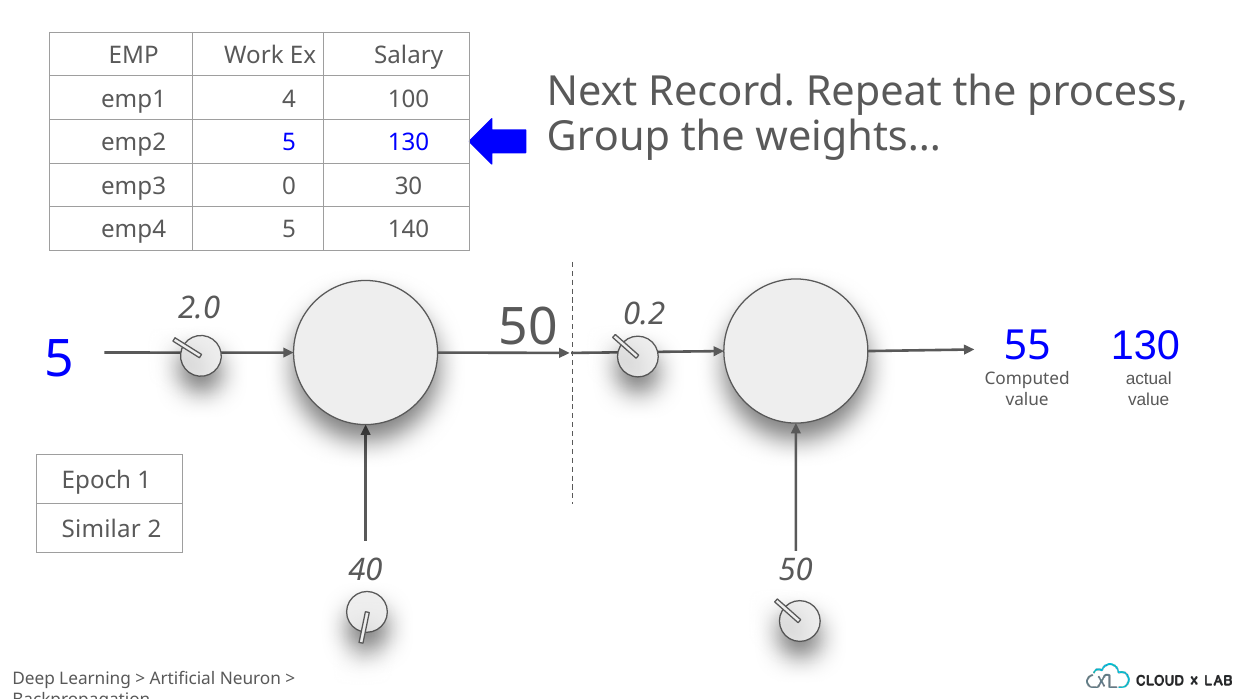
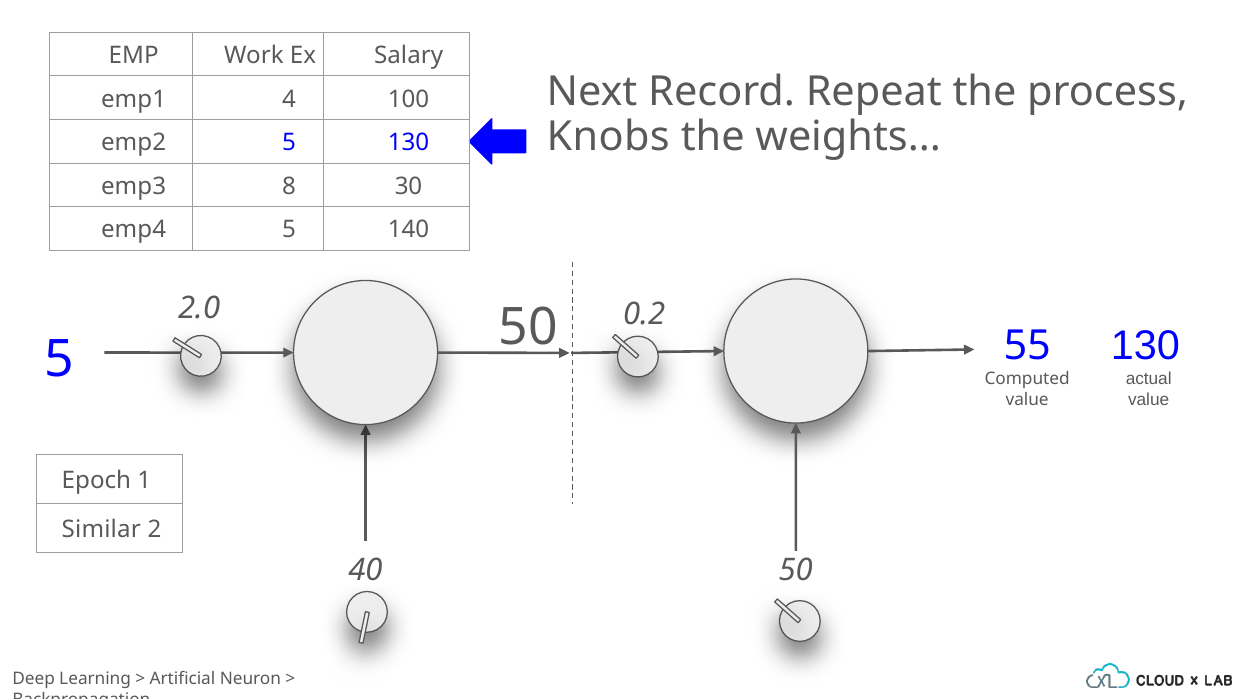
Group: Group -> Knobs (608, 136)
0: 0 -> 8 (289, 186)
